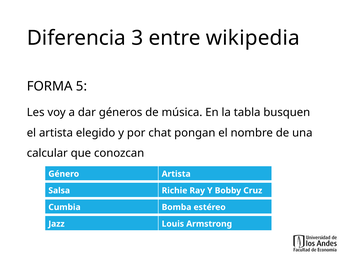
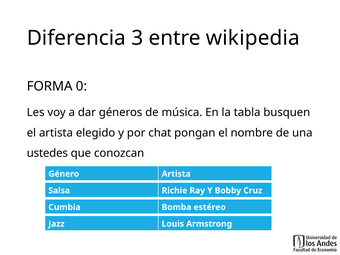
5: 5 -> 0 (82, 86)
calcular: calcular -> ustedes (47, 153)
